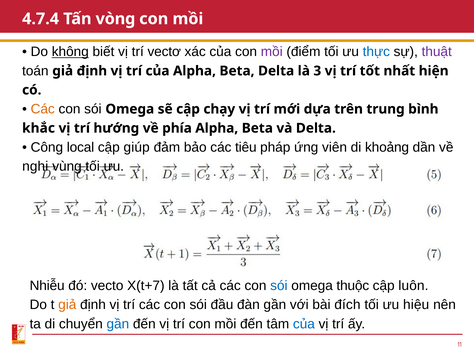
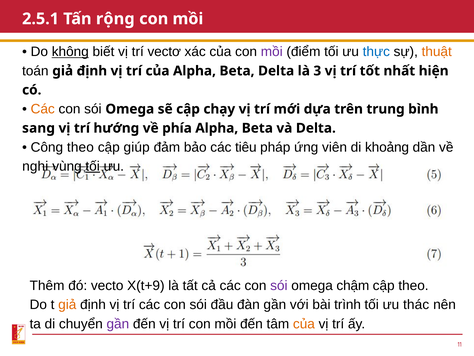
4.7.4: 4.7.4 -> 2.5.1 (41, 19)
vòng: vòng -> rộng (115, 19)
thuật colour: purple -> orange (437, 52)
khắc: khắc -> sang (39, 128)
Công local: local -> theo (80, 147)
tối underline: none -> present (93, 166)
Nhiễu: Nhiễu -> Thêm (47, 285)
X(t+7: X(t+7 -> X(t+9 (146, 285)
sói colour: blue -> purple (279, 285)
thuộc: thuộc -> chậm (353, 285)
cập luôn: luôn -> theo (413, 285)
đích: đích -> trình (348, 304)
hiệu: hiệu -> thác (416, 304)
gần colour: blue -> purple (118, 323)
của colour: blue -> orange (304, 323)
